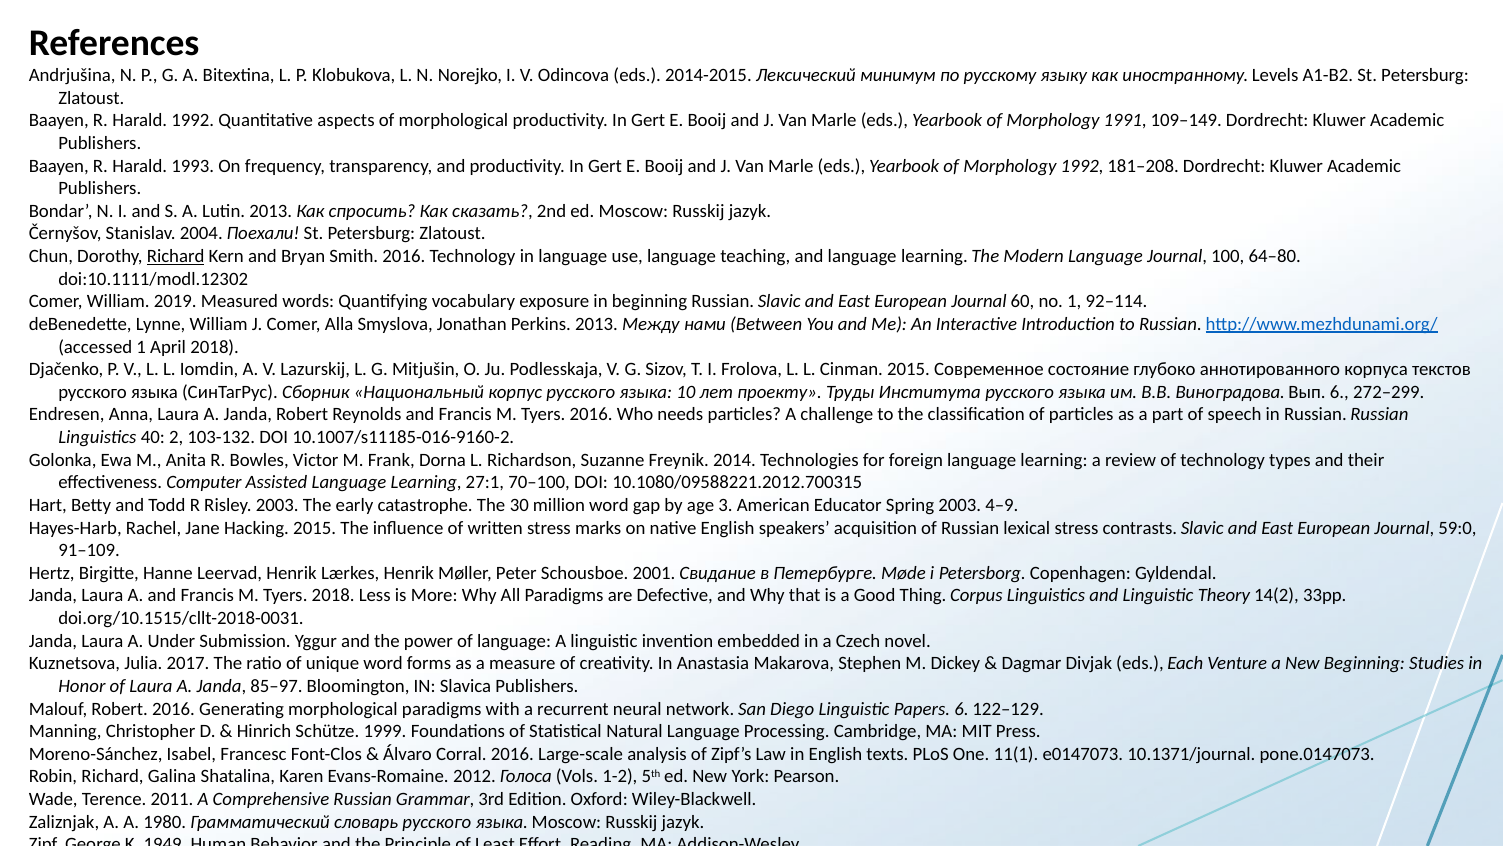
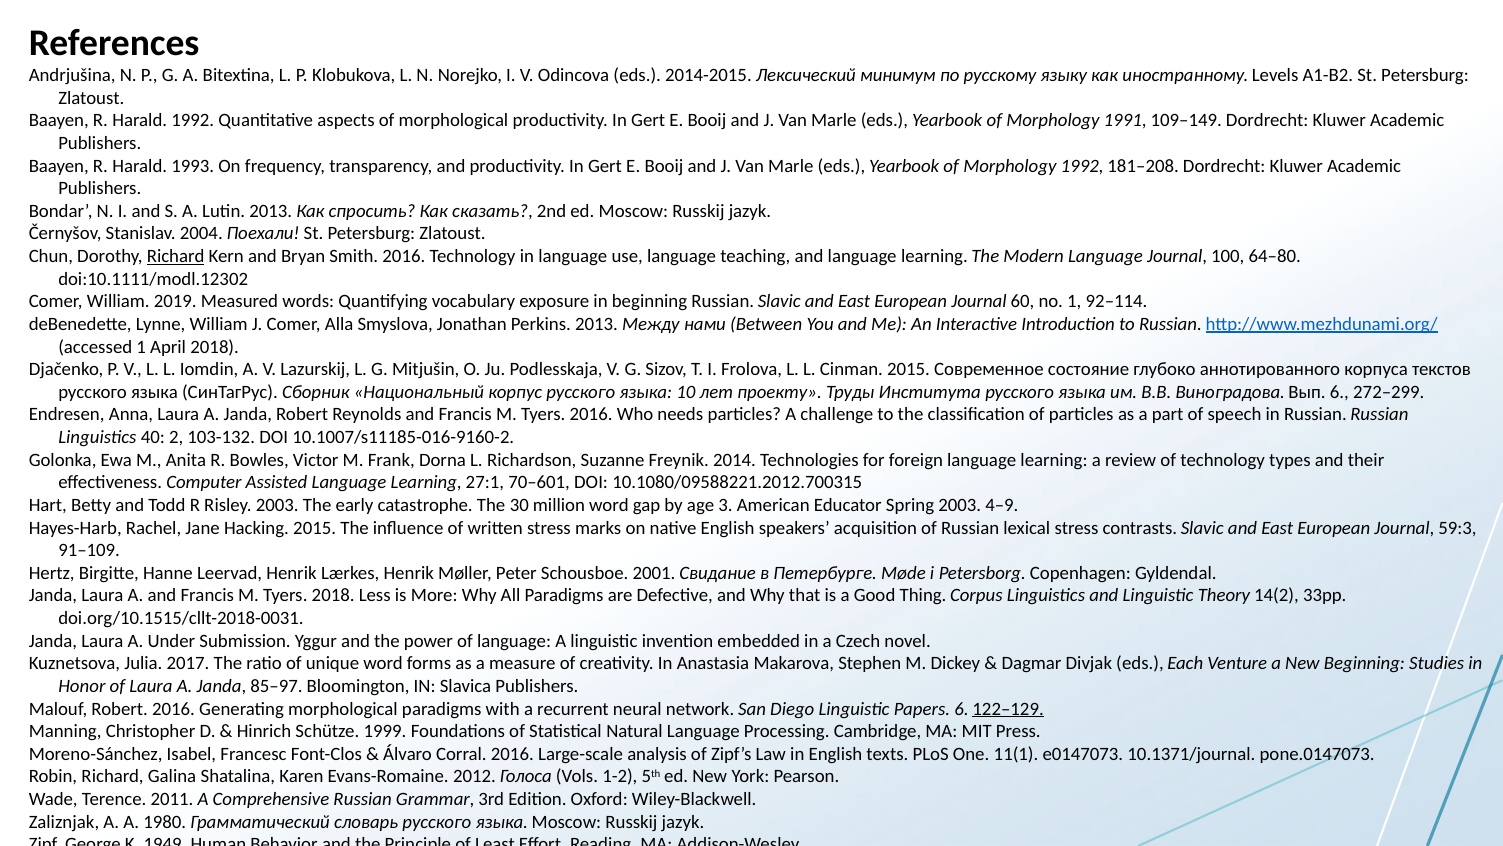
70–100: 70–100 -> 70–601 (539, 482)
59:0: 59:0 -> 59:3 (1457, 528)
122–129 underline: none -> present (1008, 708)
